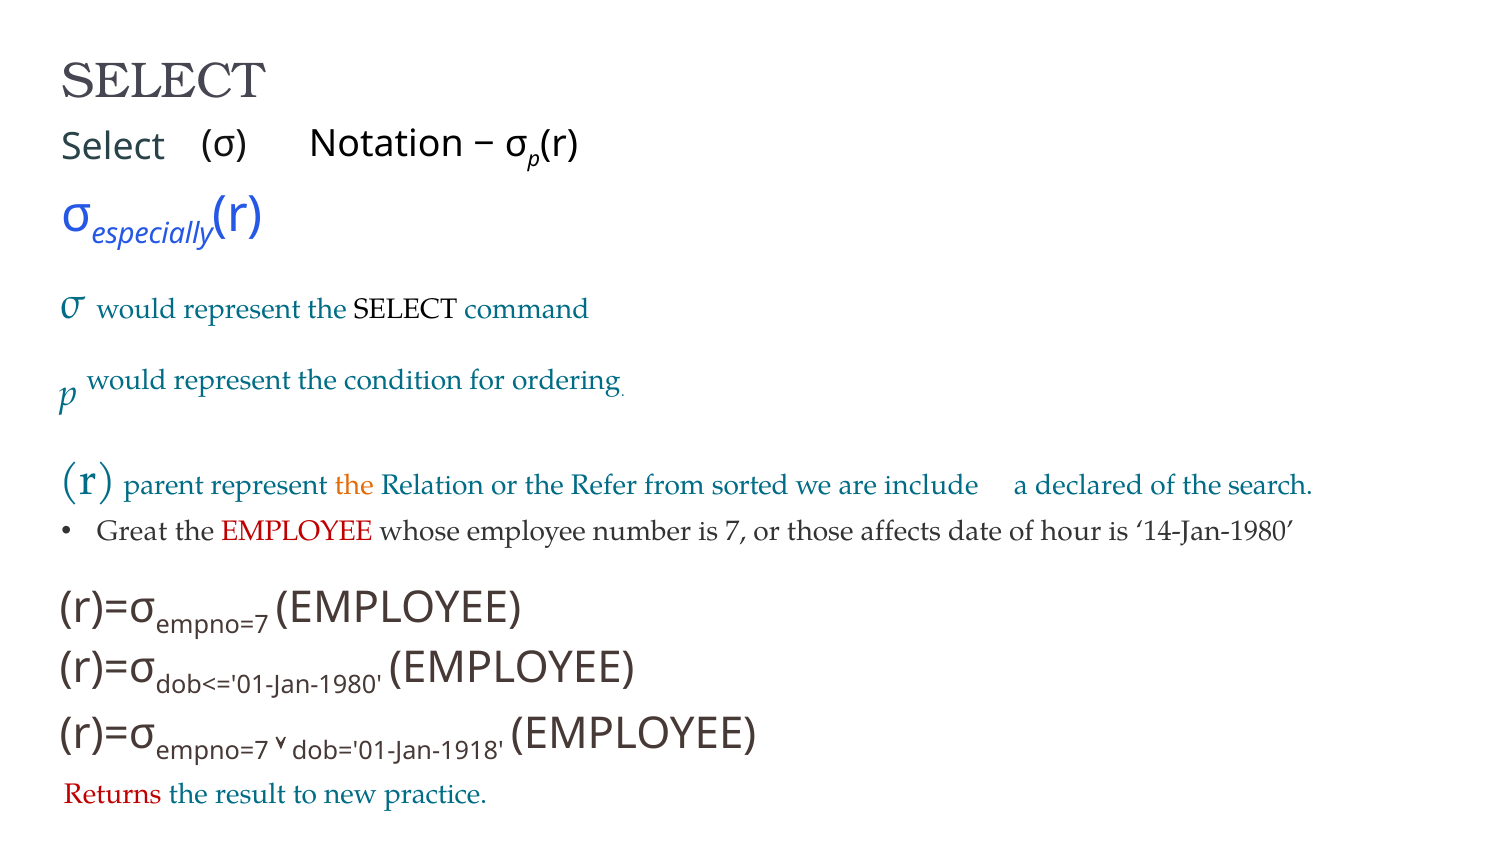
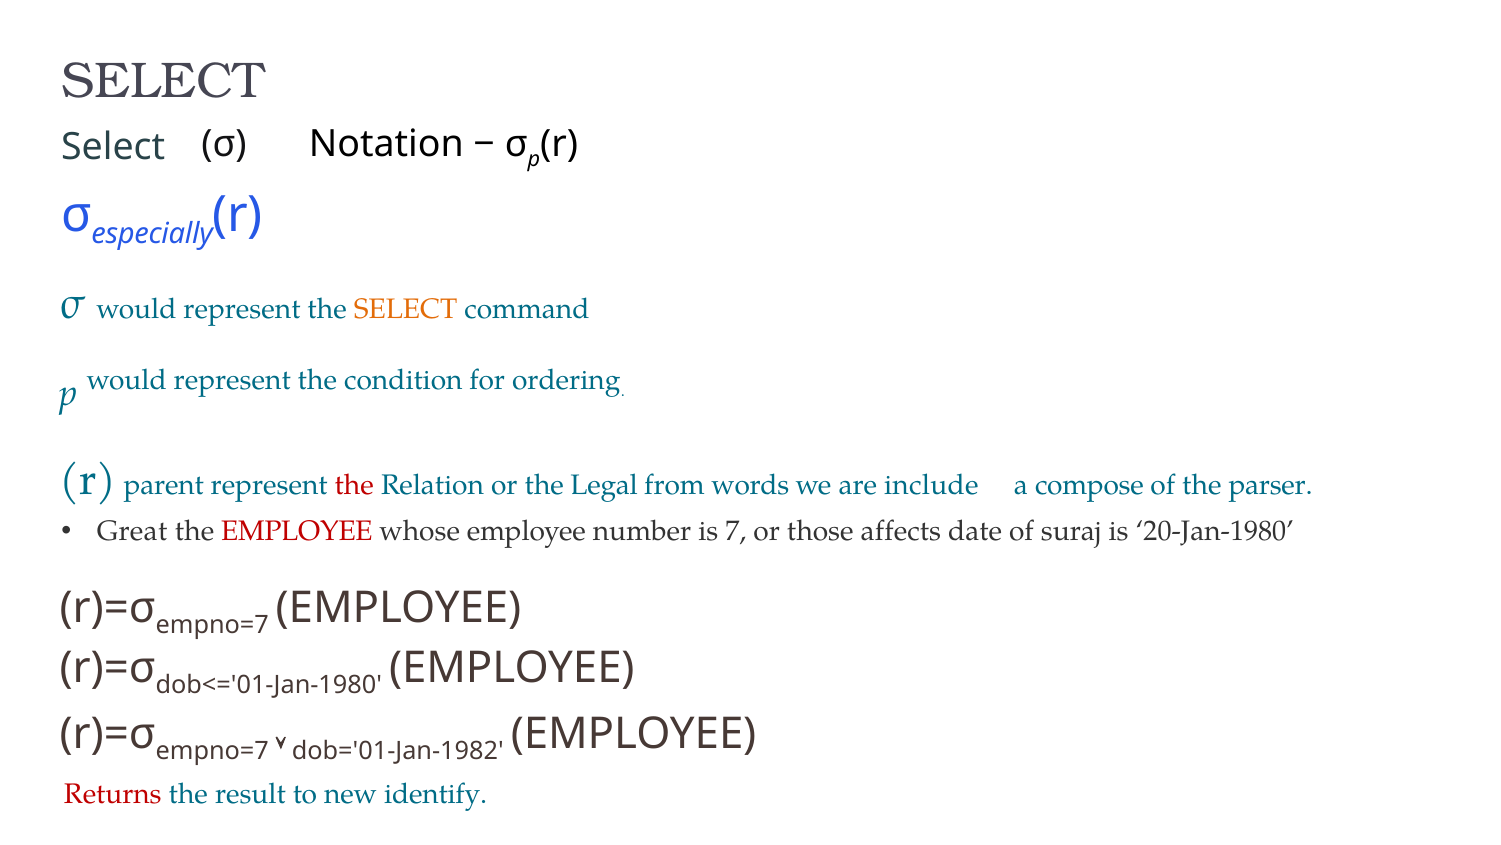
SELECT colour: black -> orange (406, 309)
the colour: orange -> red (354, 485)
Refer: Refer -> Legal (604, 485)
sorted: sorted -> words (750, 485)
declared: declared -> compose (1089, 485)
search: search -> parser (1271, 485)
hour: hour -> suraj (1071, 531)
14-Jan-1980: 14-Jan-1980 -> 20-Jan-1980 (1215, 531)
dob='01-Jan-1918: dob='01-Jan-1918 -> dob='01-Jan-1982 (398, 751)
practice: practice -> identify (436, 794)
